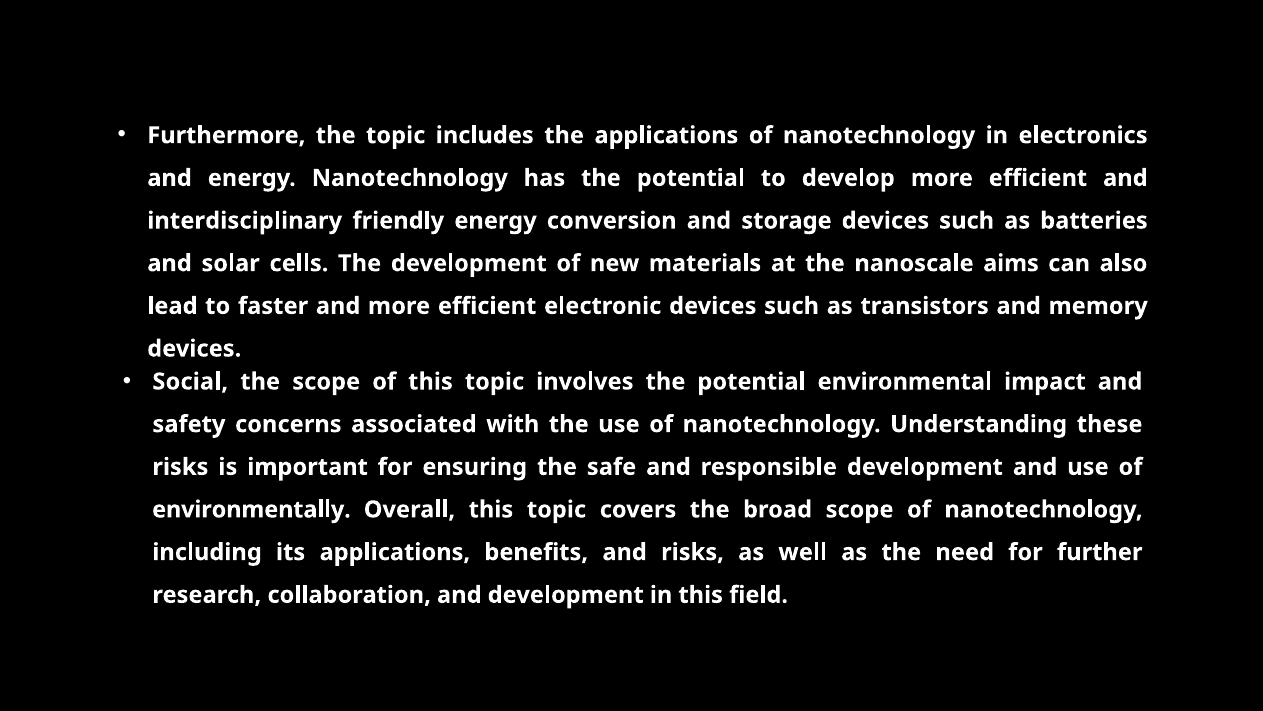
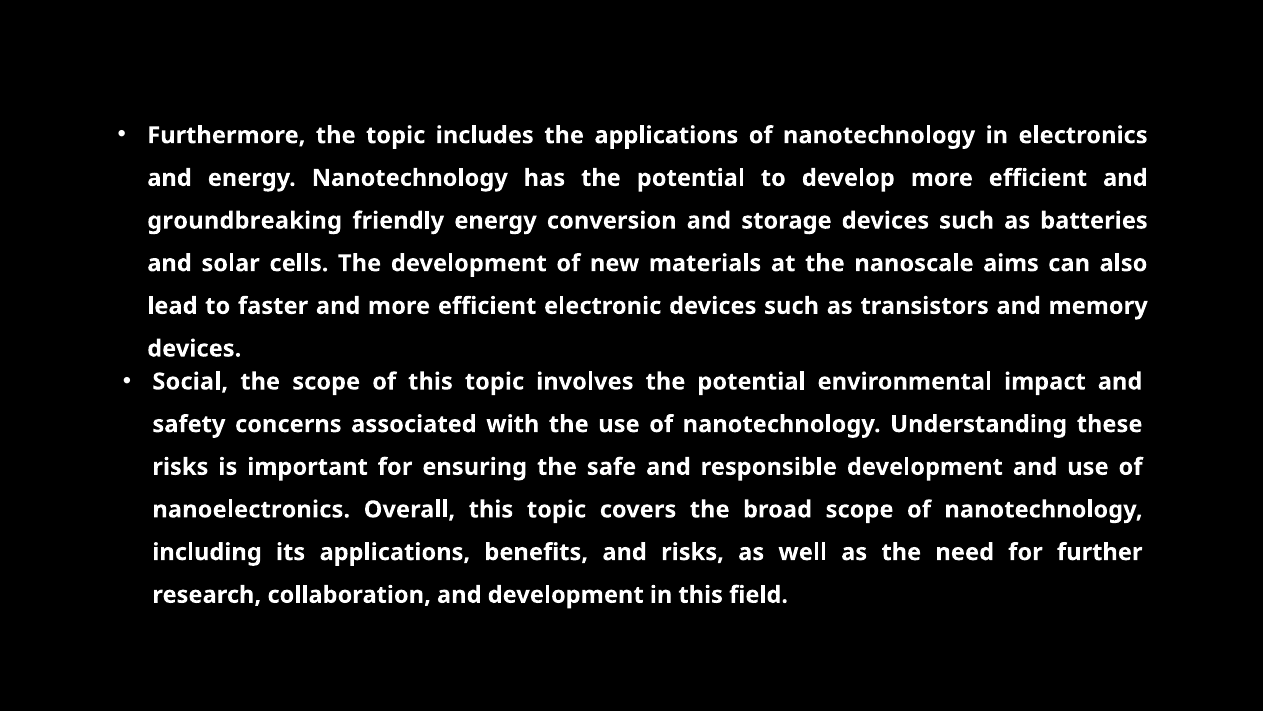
interdisciplinary: interdisciplinary -> groundbreaking (245, 221)
environmentally: environmentally -> nanoelectronics (251, 509)
